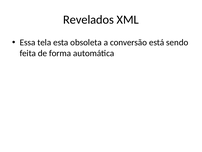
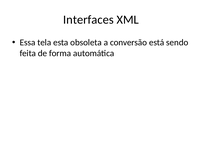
Revelados: Revelados -> Interfaces (88, 20)
